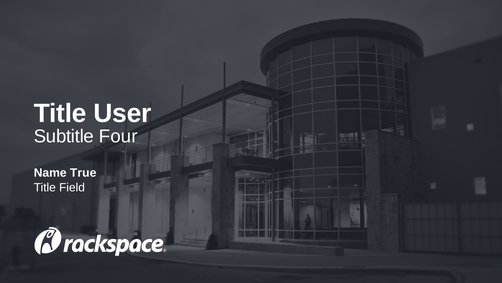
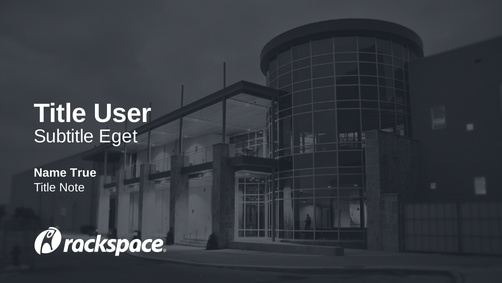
Four: Four -> Eget (118, 136)
Field: Field -> Note (72, 187)
